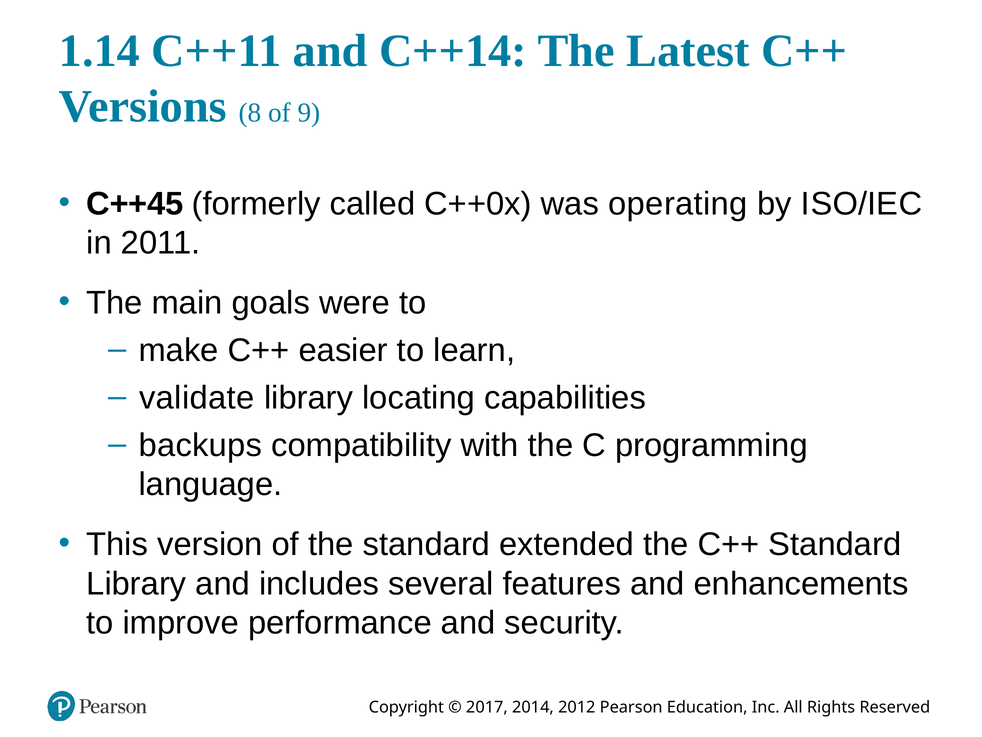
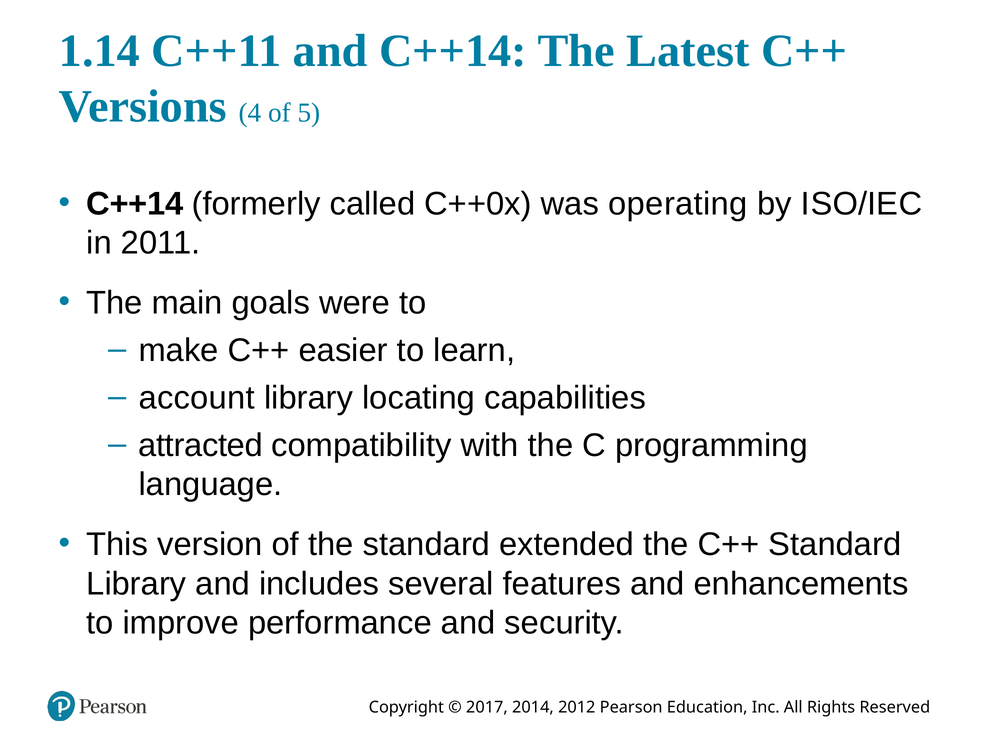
8: 8 -> 4 (250, 113)
9: 9 -> 5 (309, 113)
C++45: C++45 -> C++14 (135, 204)
validate: validate -> account (197, 398)
backups: backups -> attracted (201, 445)
